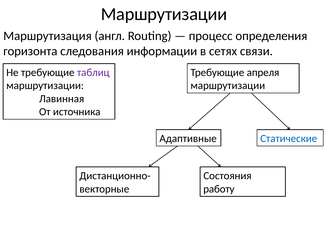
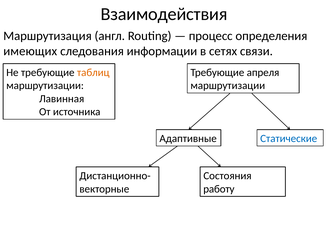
Маршрутизации: Маршрутизации -> Взаимодействия (164, 14)
горизонта: горизонта -> имеющих (30, 51)
таблиц colour: purple -> orange (93, 73)
